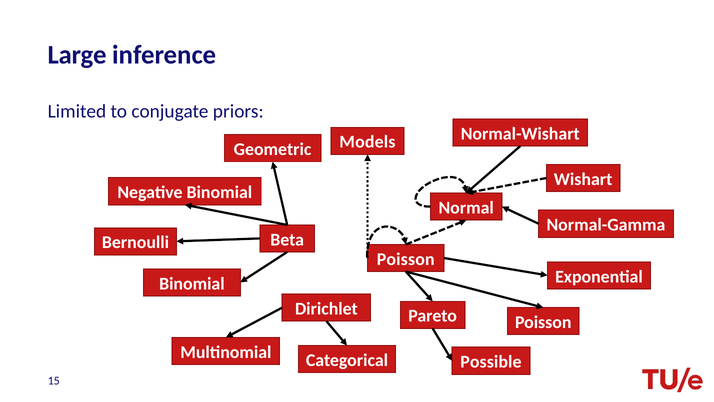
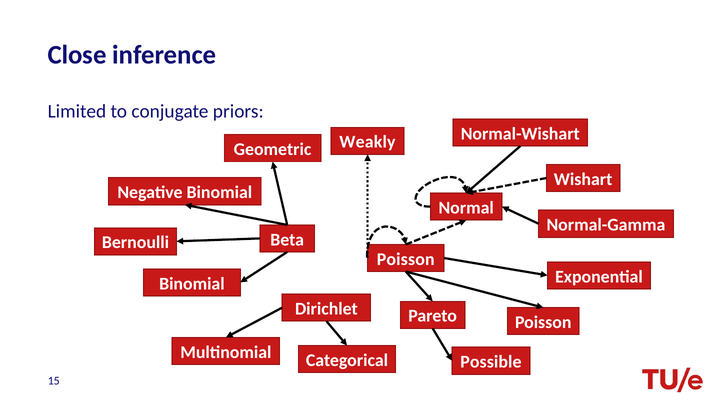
Large: Large -> Close (77, 55)
Models: Models -> Weakly (367, 142)
